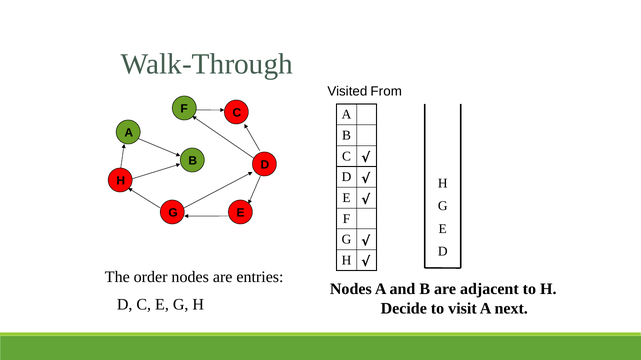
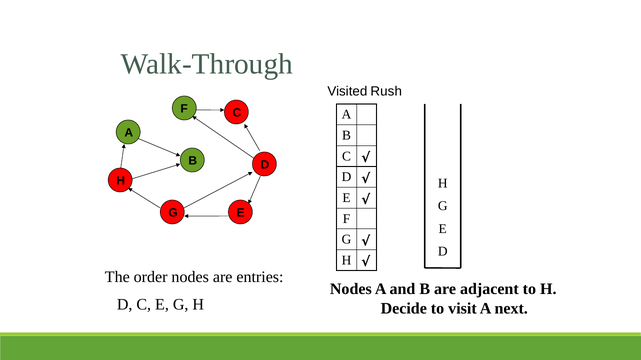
From: From -> Rush (386, 91)
